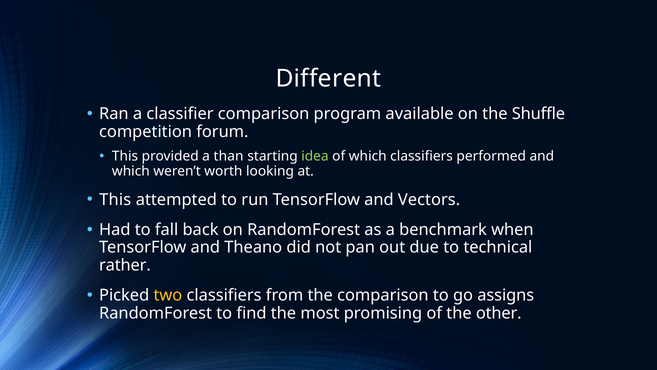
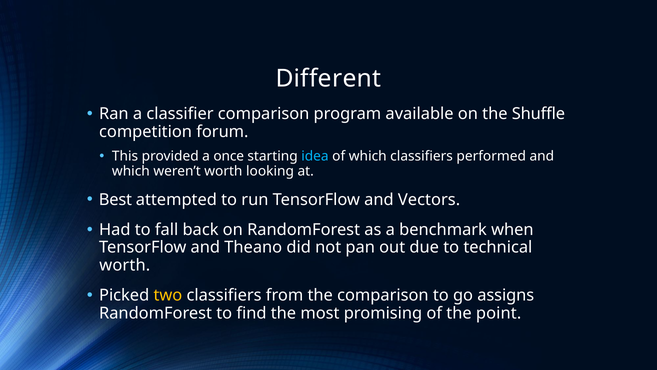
than: than -> once (229, 156)
idea colour: light green -> light blue (315, 156)
This: This -> Best (115, 200)
rather: rather -> worth (125, 265)
other: other -> point (499, 313)
